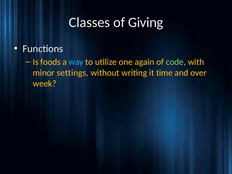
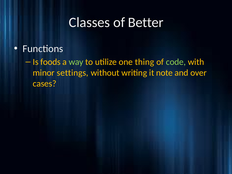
Giving: Giving -> Better (146, 22)
way colour: light blue -> light green (76, 62)
again: again -> thing (145, 62)
time: time -> note (164, 73)
week: week -> cases (45, 84)
